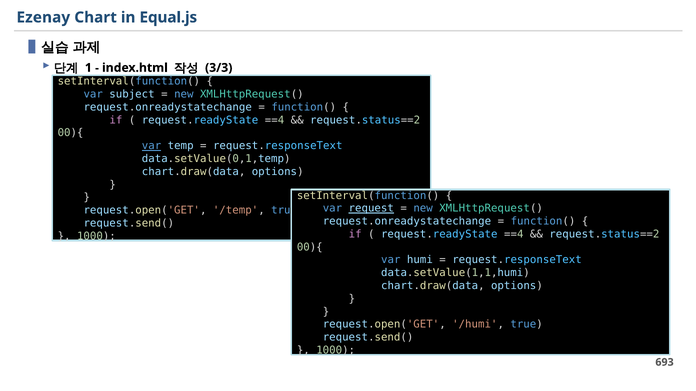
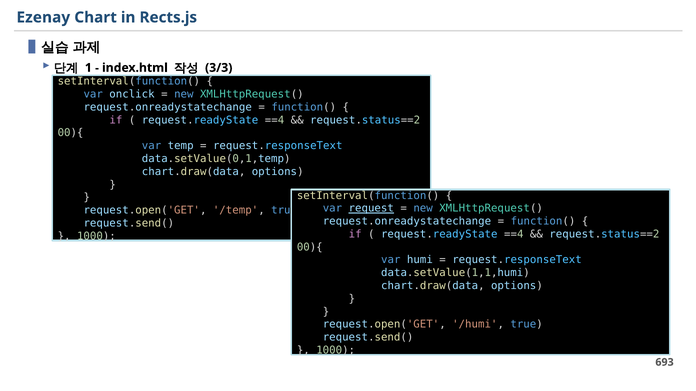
Equal.js: Equal.js -> Rects.js (168, 17)
subject: subject -> onclick (132, 94)
var underline: present -> none (152, 146)
